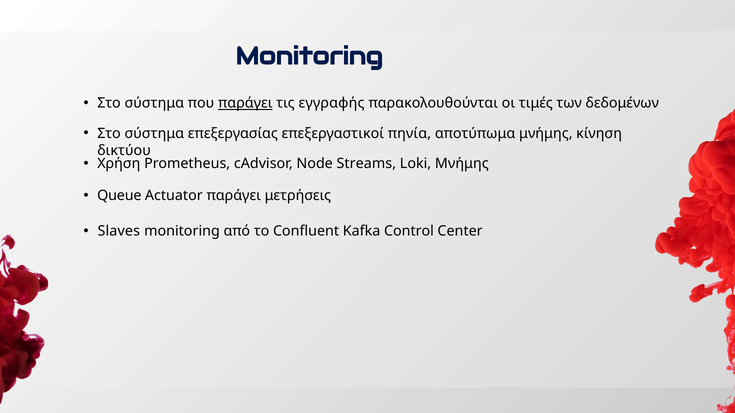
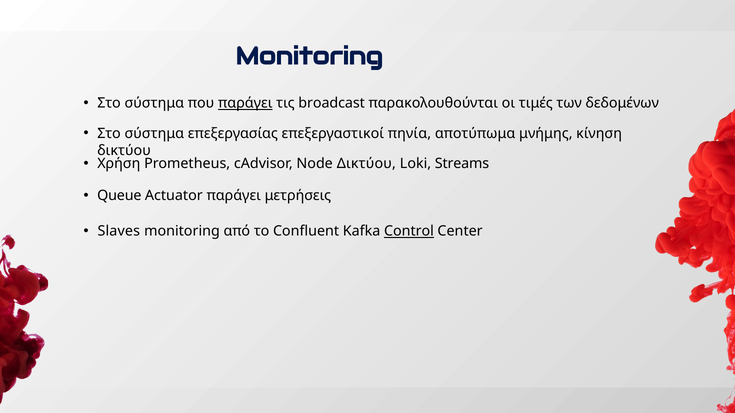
εγγραφής: εγγραφής -> broadcast (332, 103)
Node Streams: Streams -> Δικτύου (366, 164)
Loki Μνήμης: Μνήμης -> Streams (462, 164)
Control underline: none -> present (409, 231)
